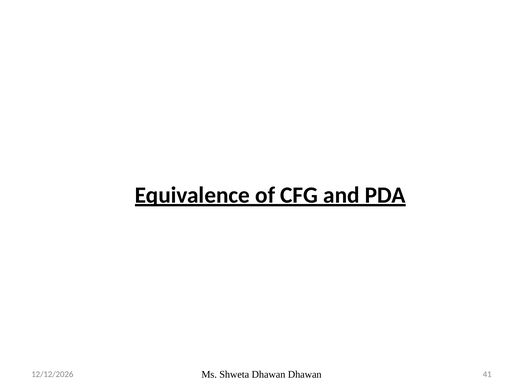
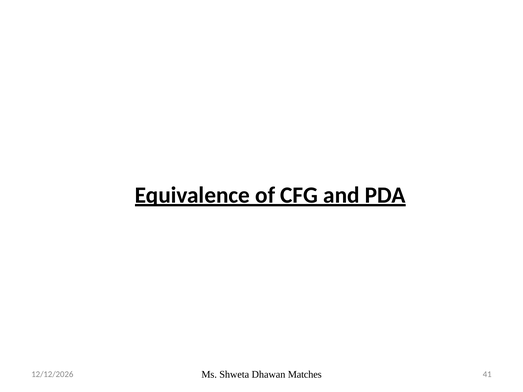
Dhawan Dhawan: Dhawan -> Matches (305, 375)
